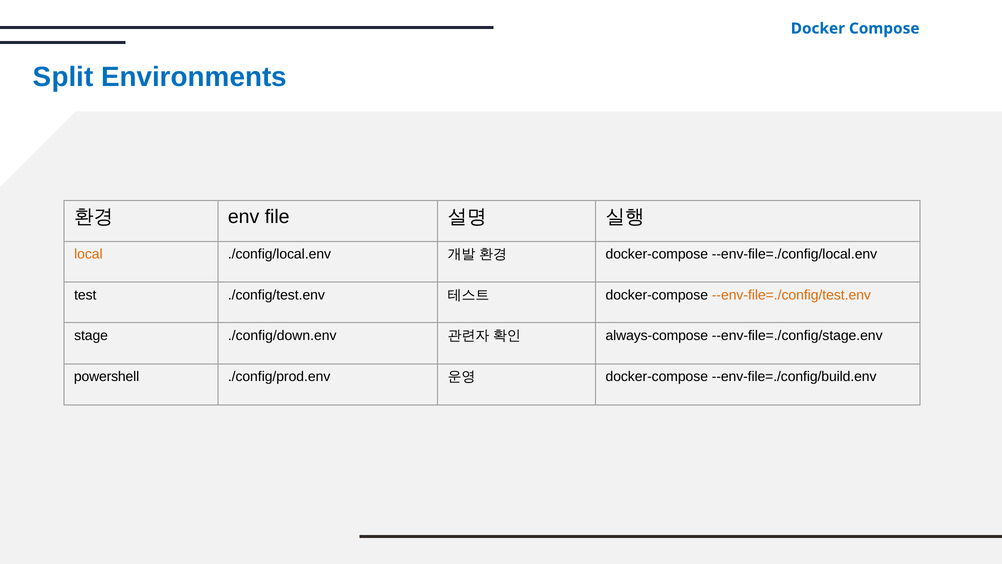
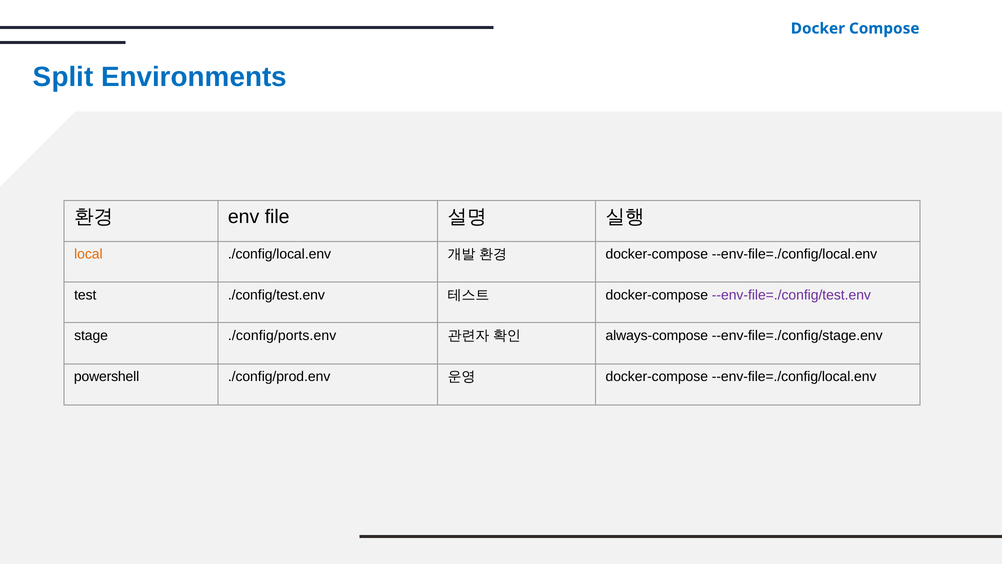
--env-file=./config/test.env colour: orange -> purple (791, 295)
./config/down.env: ./config/down.env -> ./config/ports.env (282, 335)
--env-file=./config/build.env: --env-file=./config/build.env -> --env-file=./config/local.env (794, 377)
